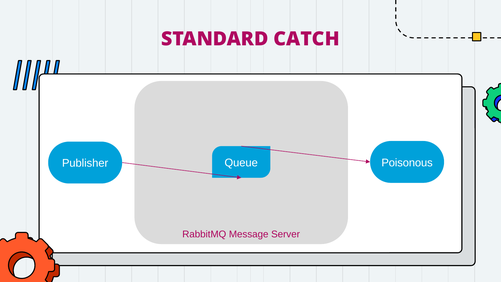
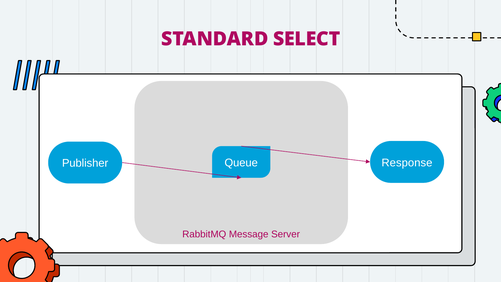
CATCH: CATCH -> SELECT (307, 39)
Poisonous: Poisonous -> Response (407, 163)
